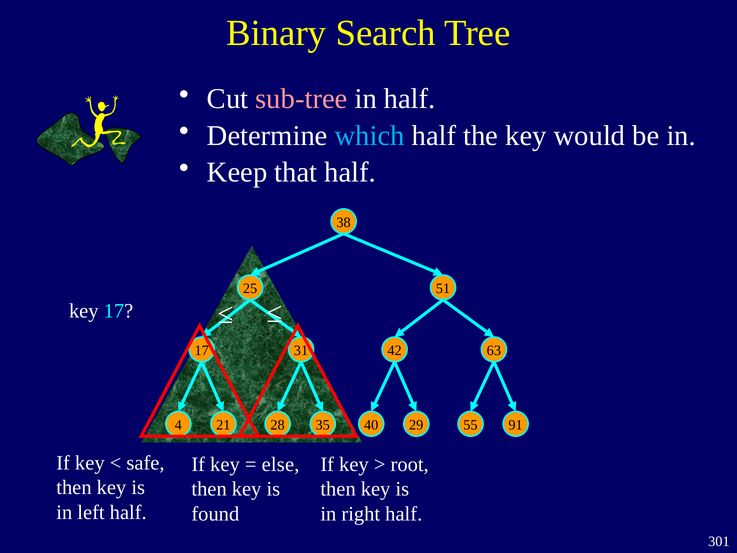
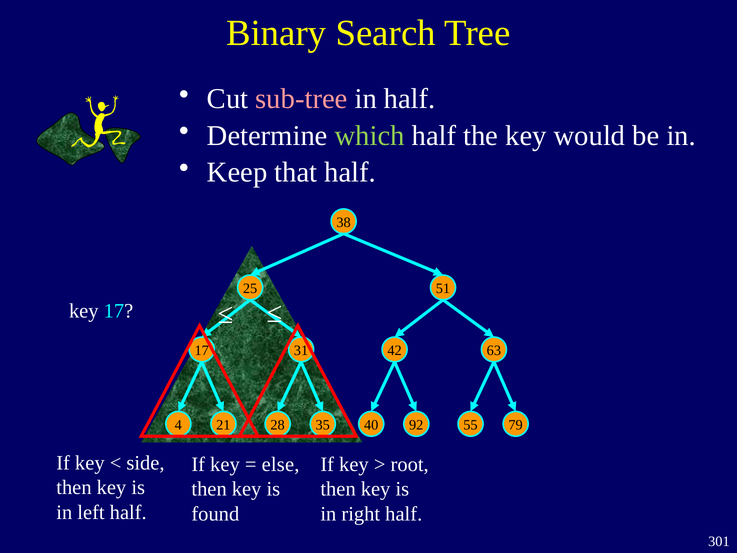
which colour: light blue -> light green (370, 136)
29: 29 -> 92 (416, 425)
91: 91 -> 79 (516, 425)
safe: safe -> side (146, 463)
